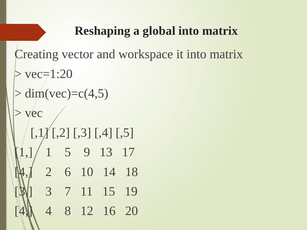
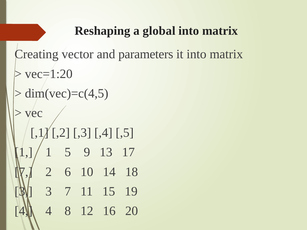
workspace: workspace -> parameters (146, 54)
4: 4 -> 7 (24, 172)
